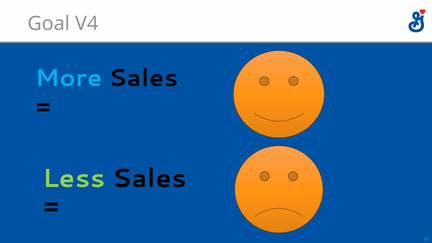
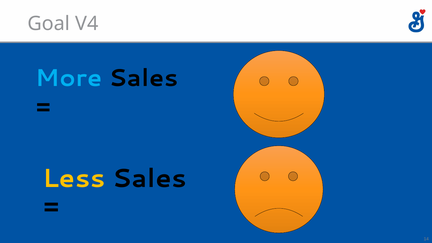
Less colour: light green -> yellow (74, 179)
